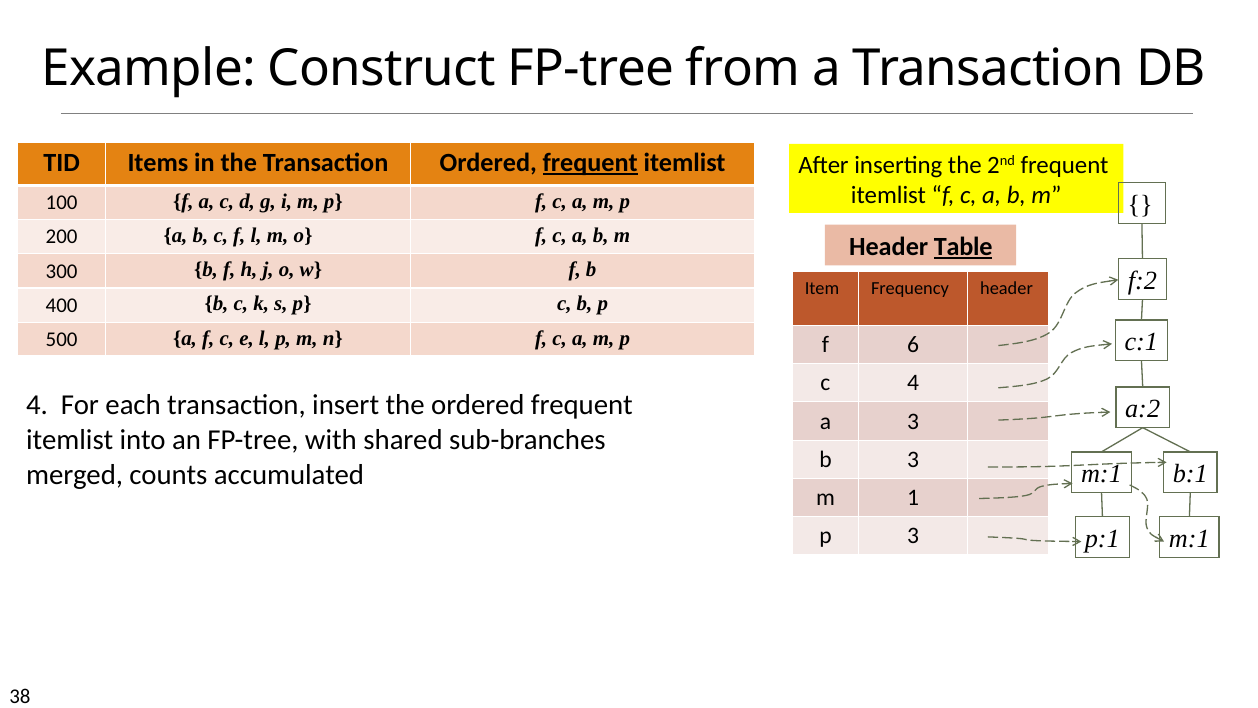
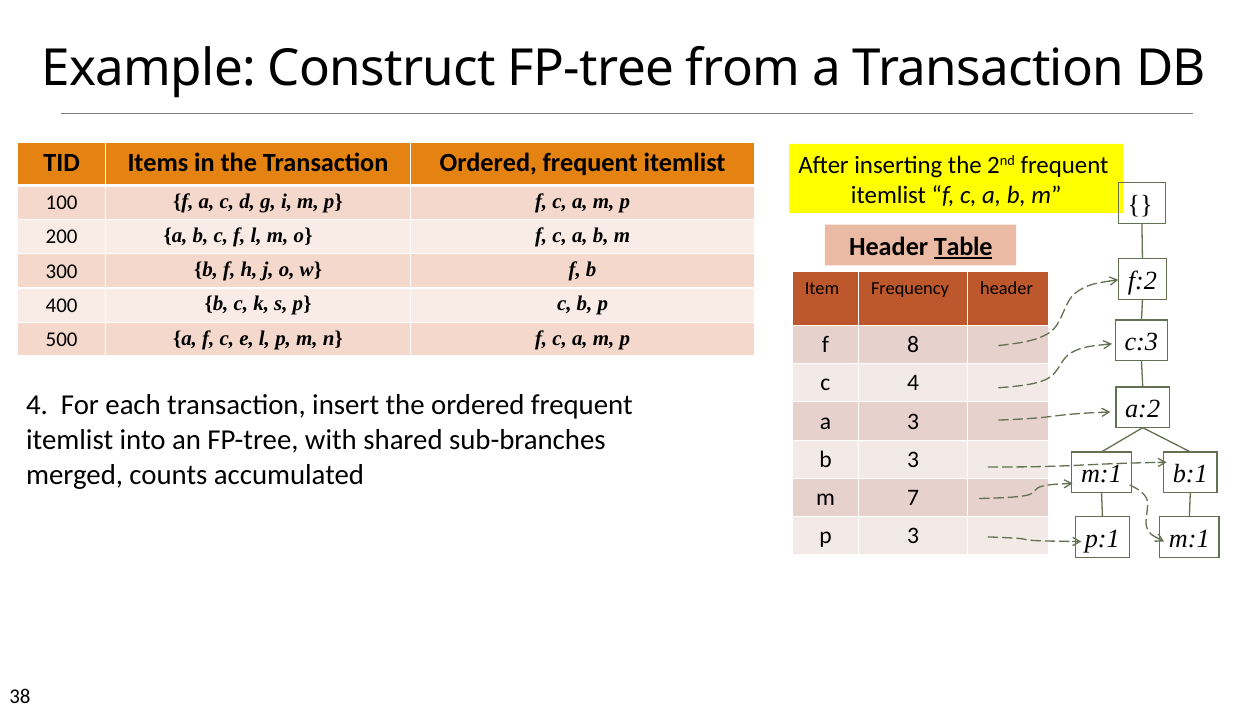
frequent underline: present -> none (590, 163)
c:1: c:1 -> c:3 (1141, 342)
6: 6 -> 8 (913, 345)
1: 1 -> 7 (913, 498)
